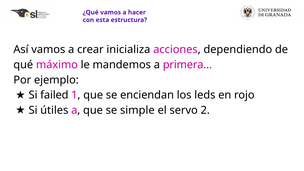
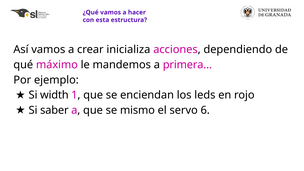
failed: failed -> width (54, 95)
útiles: útiles -> saber (54, 110)
simple: simple -> mismo (137, 110)
2: 2 -> 6 (205, 110)
